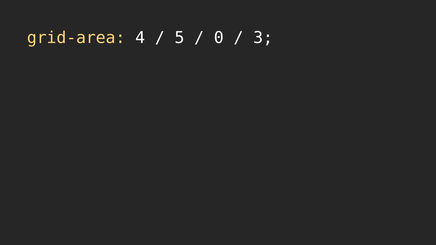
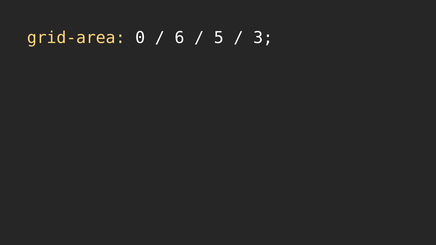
4: 4 -> 0 (140, 38)
5: 5 -> 6 (179, 38)
0: 0 -> 5 (219, 38)
